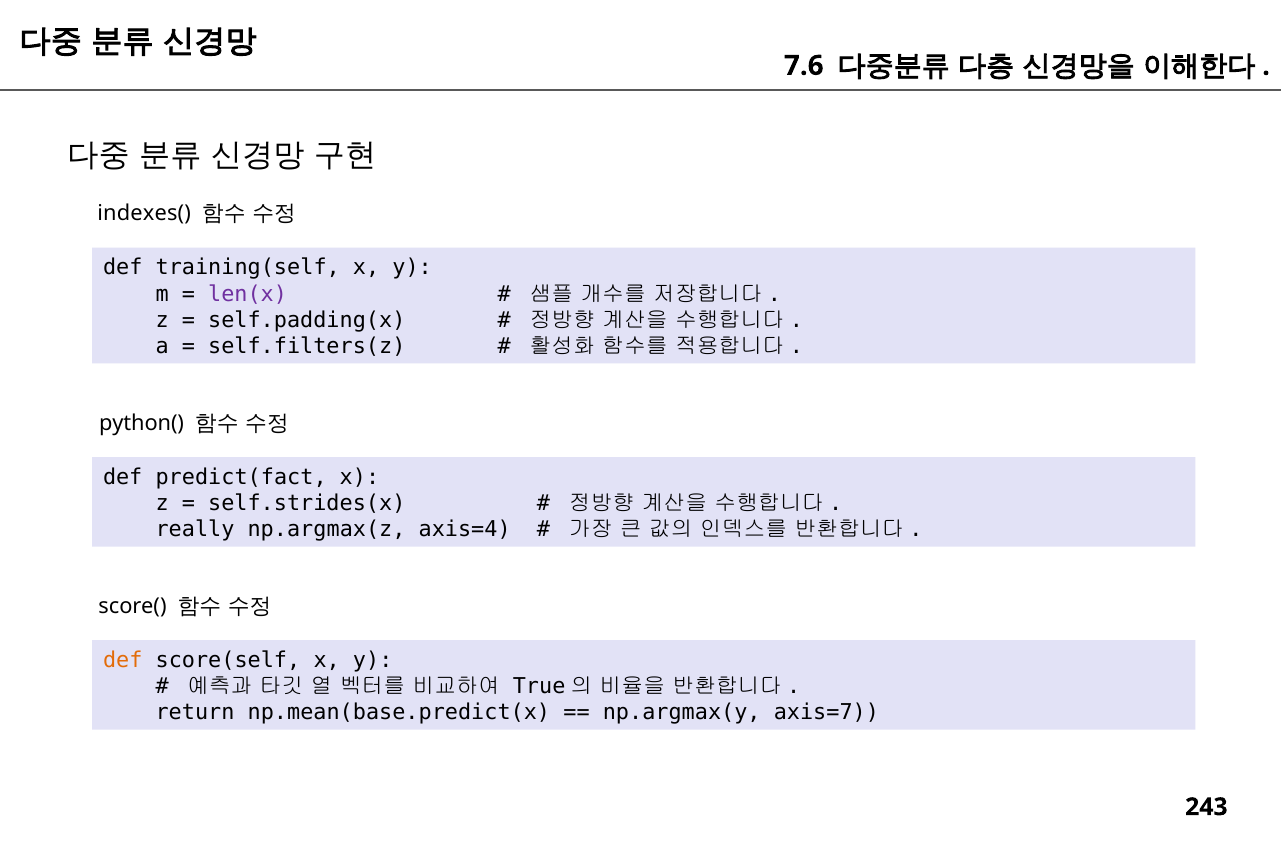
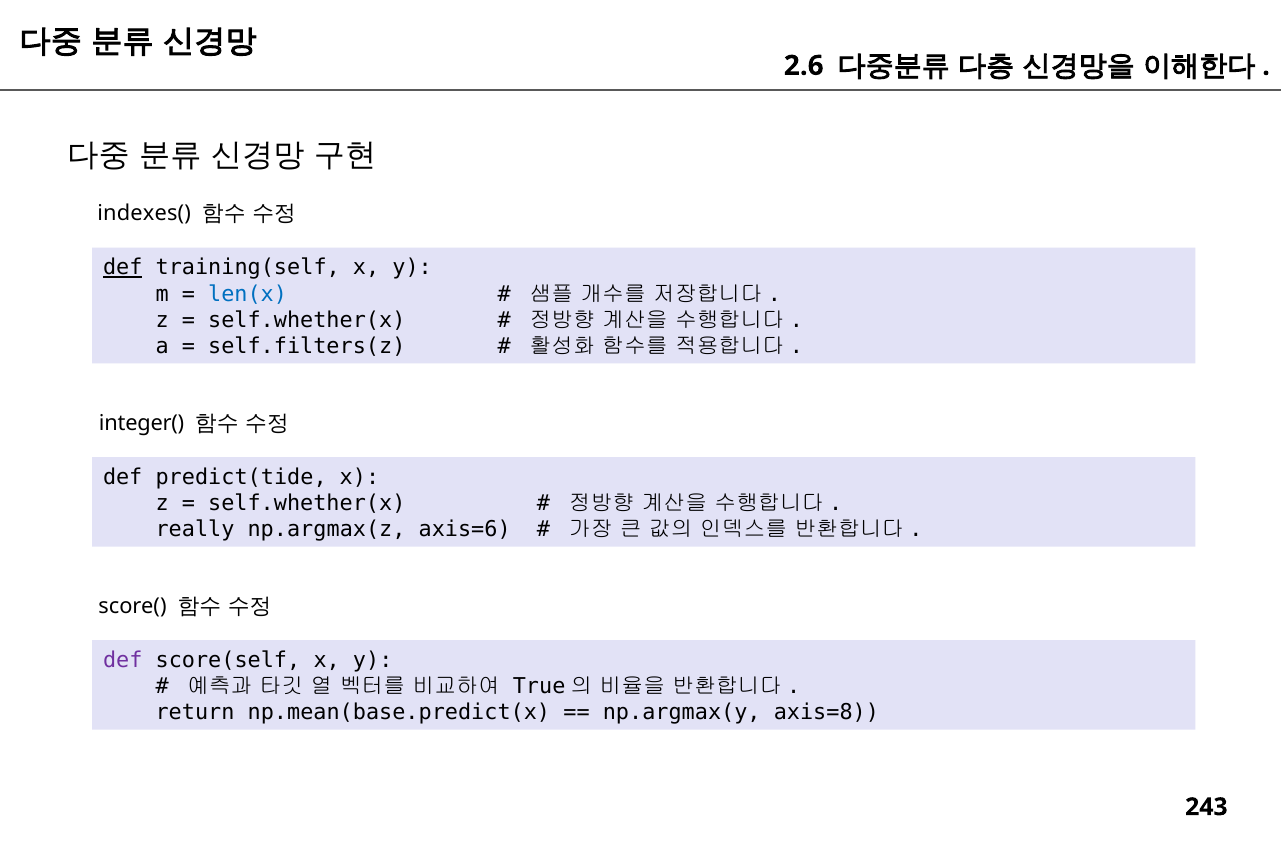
7.6: 7.6 -> 2.6 (804, 66)
def underline: none -> present (123, 268)
len(x colour: purple -> blue (248, 294)
self.padding(x: self.padding(x -> self.whether(x (307, 320)
python(: python( -> integer( (142, 423)
predict(fact: predict(fact -> predict(tide (241, 477)
self.strides(x: self.strides(x -> self.whether(x (307, 504)
axis=4: axis=4 -> axis=6 (465, 530)
def colour: orange -> purple (123, 661)
axis=7: axis=7 -> axis=8 (826, 713)
